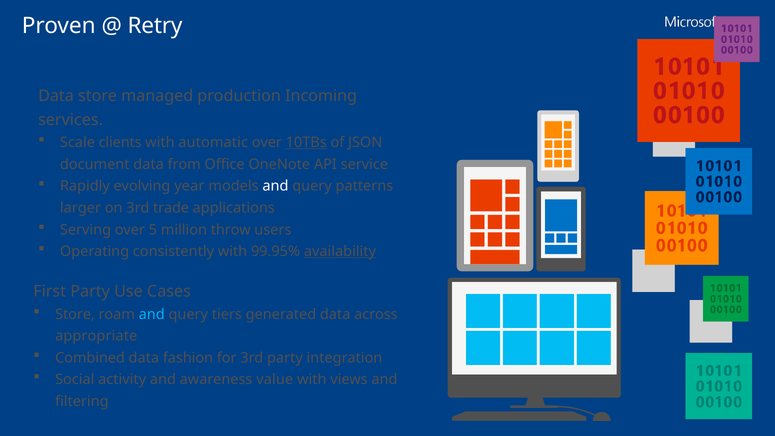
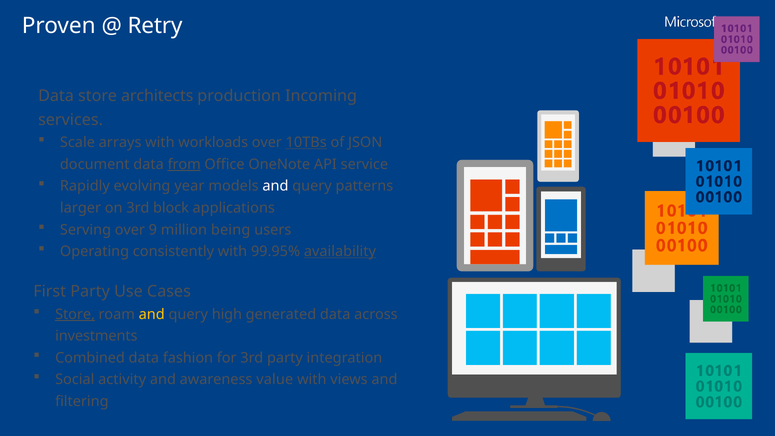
managed: managed -> architects (157, 96)
clients: clients -> arrays (120, 143)
automatic: automatic -> workloads (213, 143)
from underline: none -> present (184, 164)
trade: trade -> block (171, 208)
5: 5 -> 9 (153, 230)
throw: throw -> being (231, 230)
Store underline: none -> present (75, 314)
and colour: light blue -> yellow (152, 314)
tiers: tiers -> high (227, 314)
appropriate: appropriate -> investments (96, 336)
